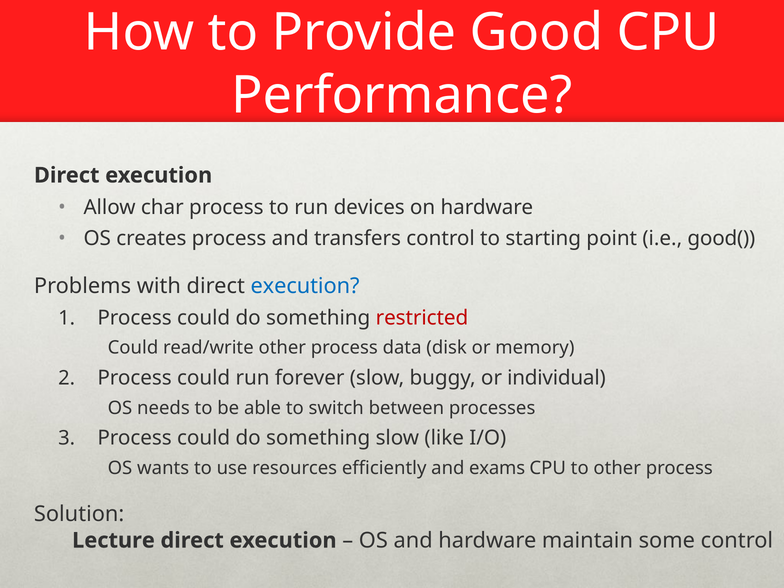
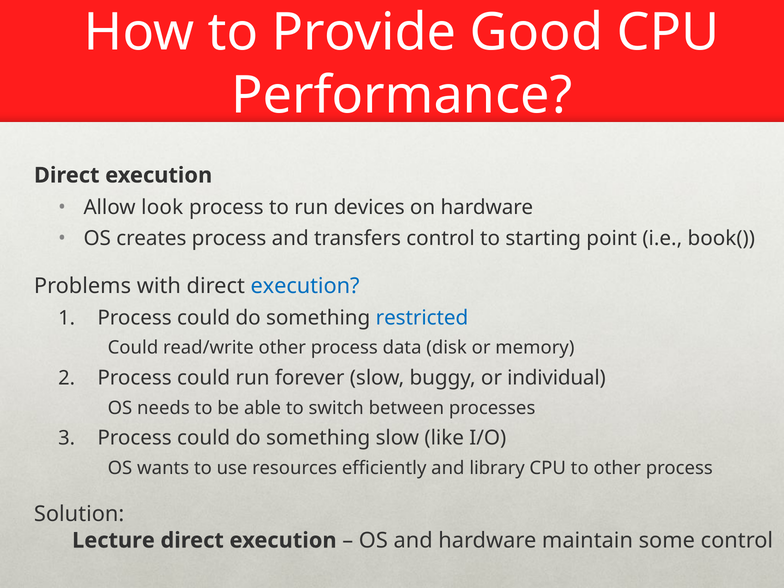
char: char -> look (162, 207)
good(: good( -> book( (721, 239)
restricted colour: red -> blue (422, 318)
exams: exams -> library (497, 468)
